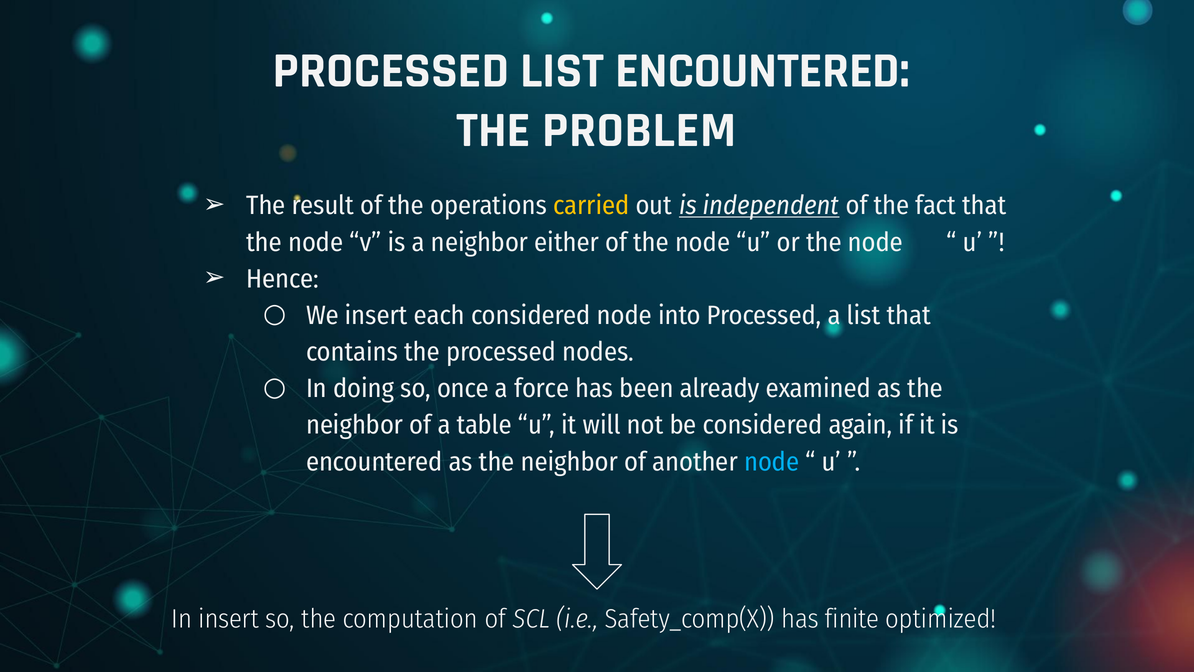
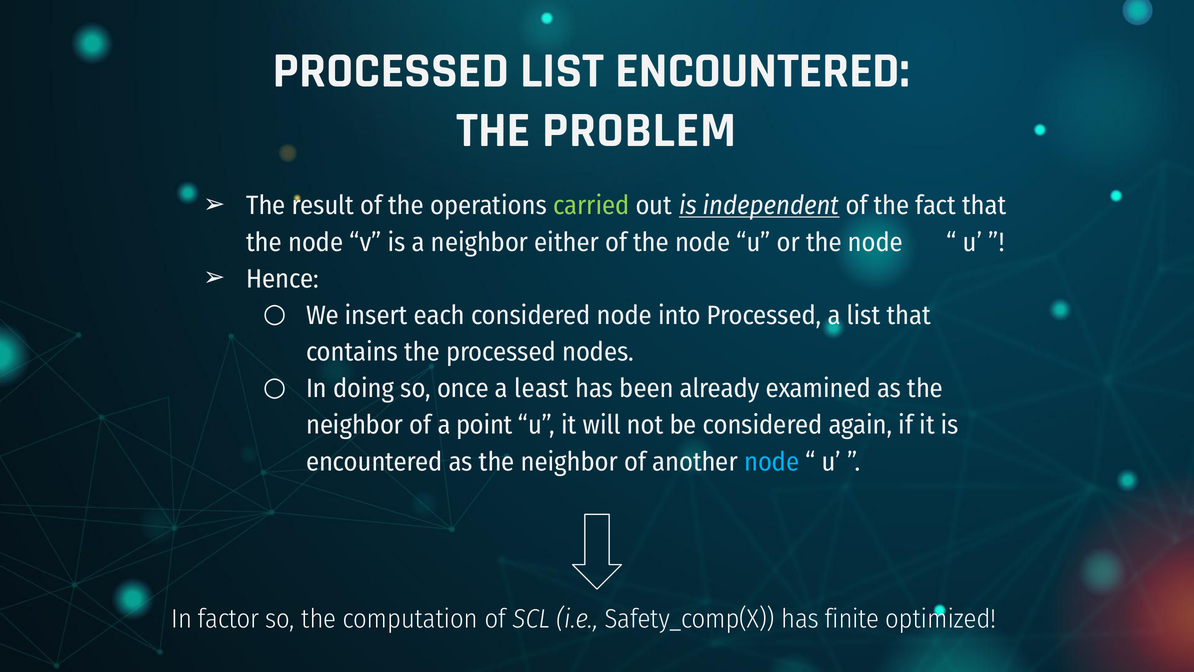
carried colour: yellow -> light green (591, 206)
force: force -> least (541, 388)
table: table -> point (484, 425)
In insert: insert -> factor (229, 619)
